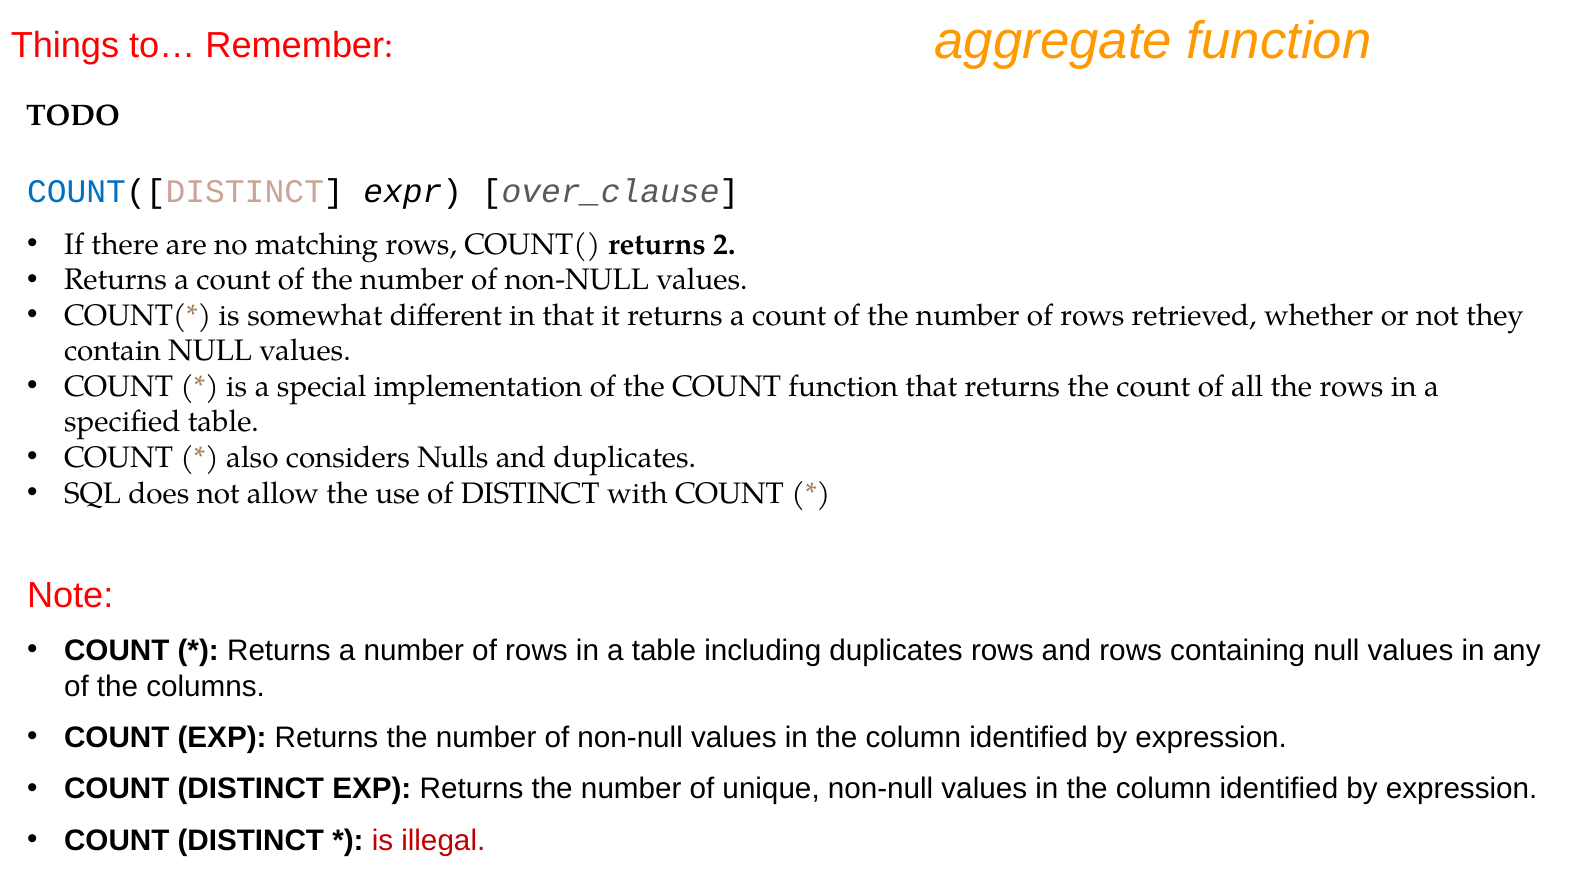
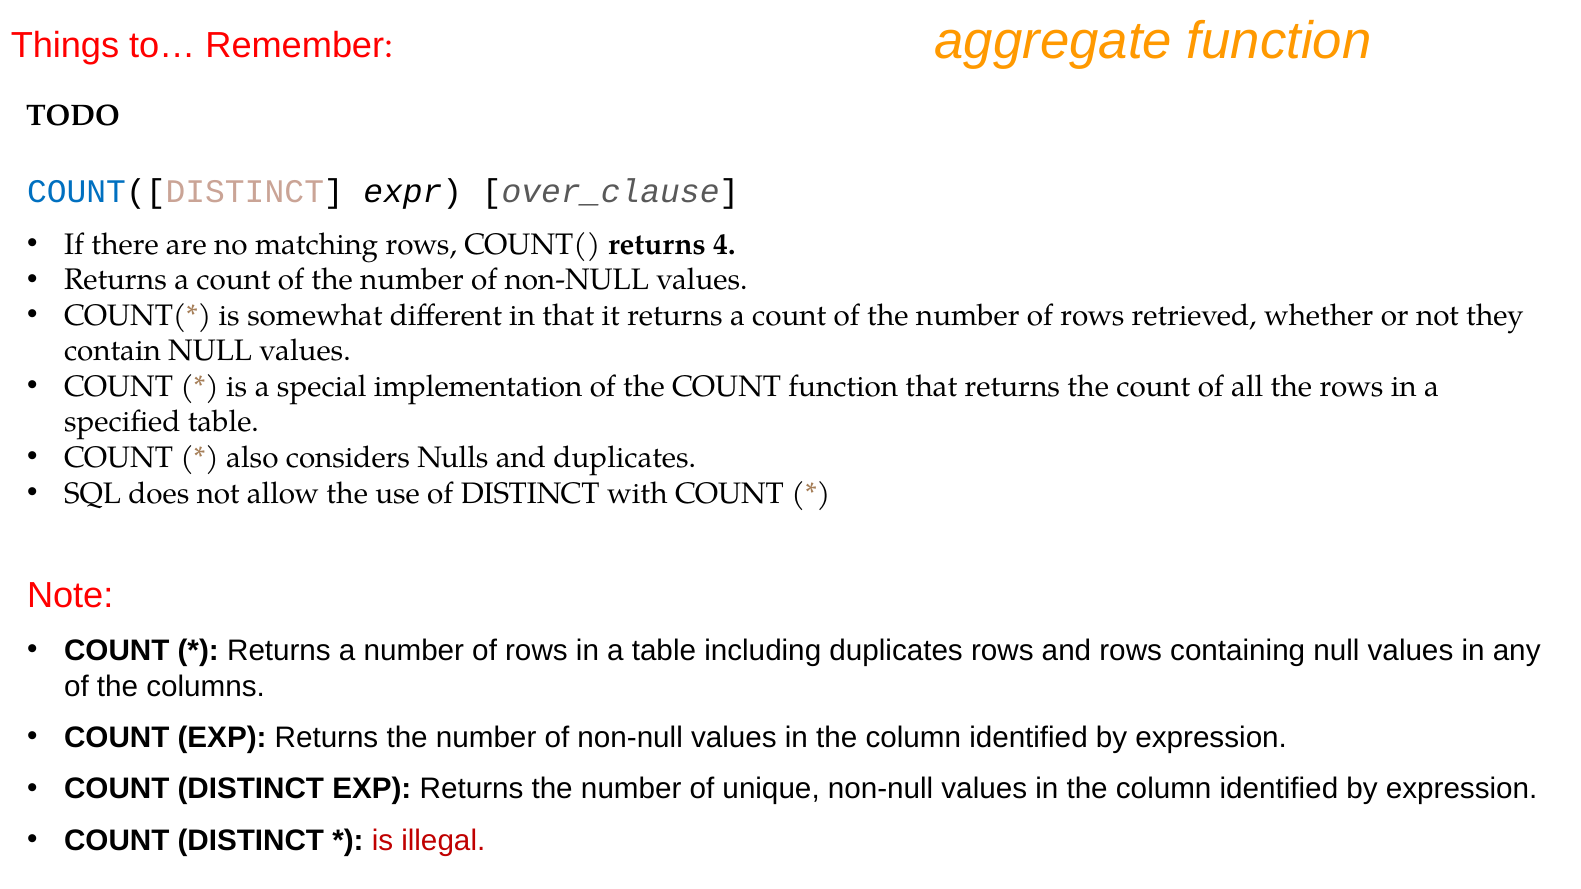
2: 2 -> 4 (724, 244)
